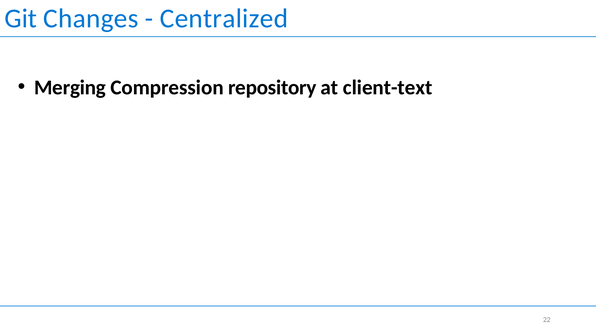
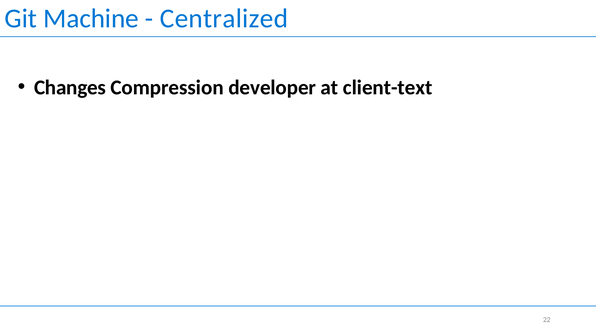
Changes: Changes -> Machine (91, 19)
Merging: Merging -> Changes (70, 88)
repository: repository -> developer (272, 88)
